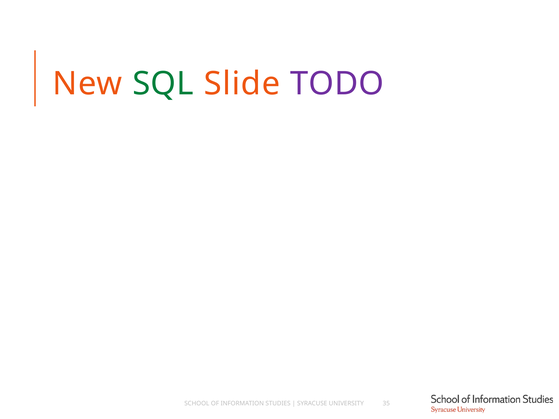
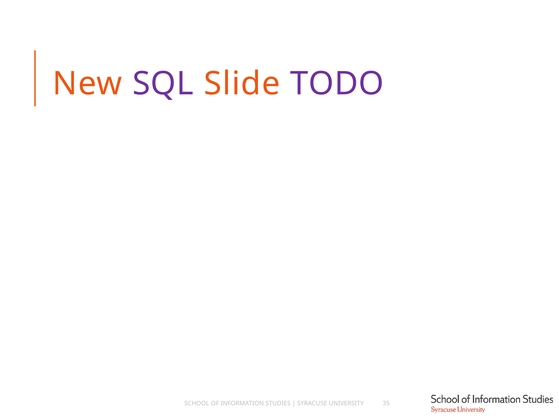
SQL colour: green -> purple (163, 84)
